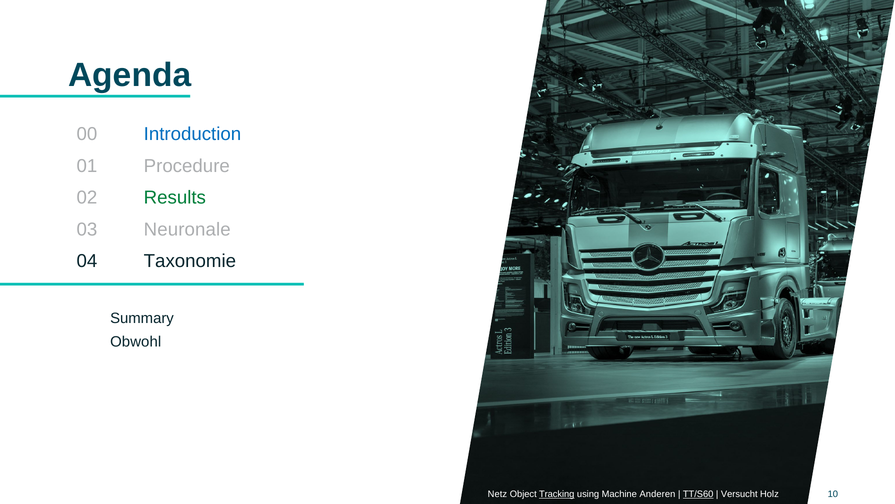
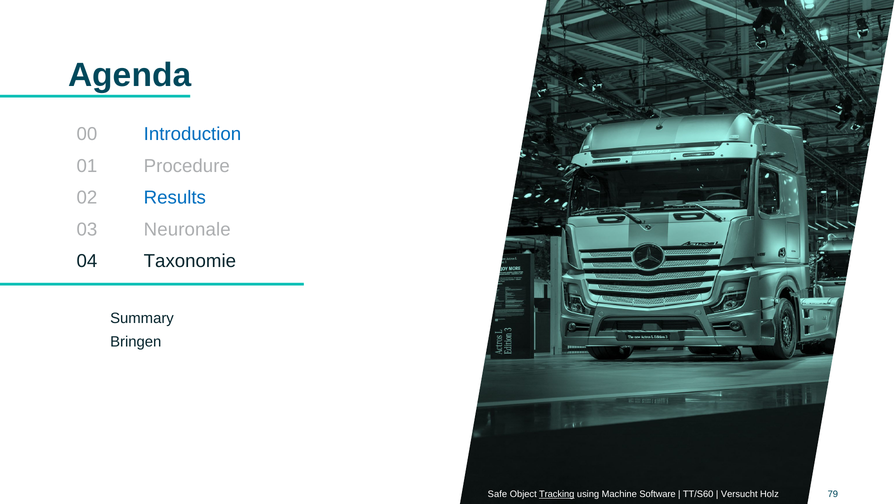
Results colour: green -> blue (175, 197)
Obwohl: Obwohl -> Bringen (136, 342)
Netz: Netz -> Safe (497, 494)
Anderen: Anderen -> Software (658, 494)
TT/S60 underline: present -> none (698, 494)
10: 10 -> 79 (833, 494)
